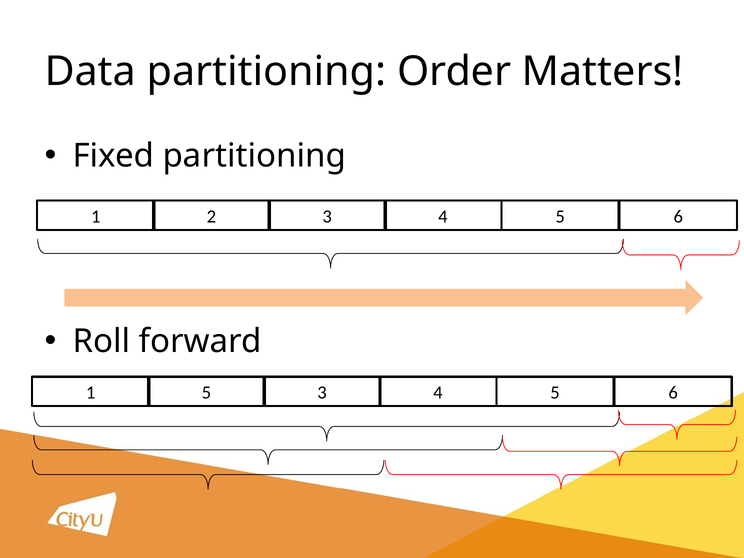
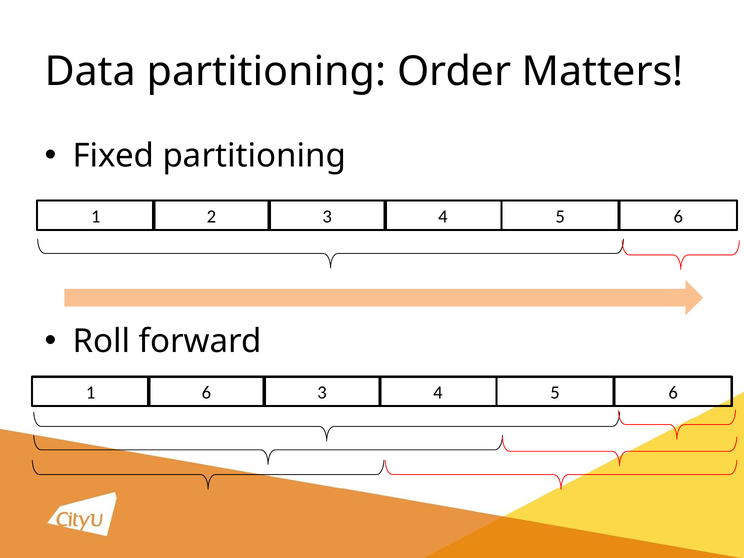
1 5: 5 -> 6 (206, 393)
